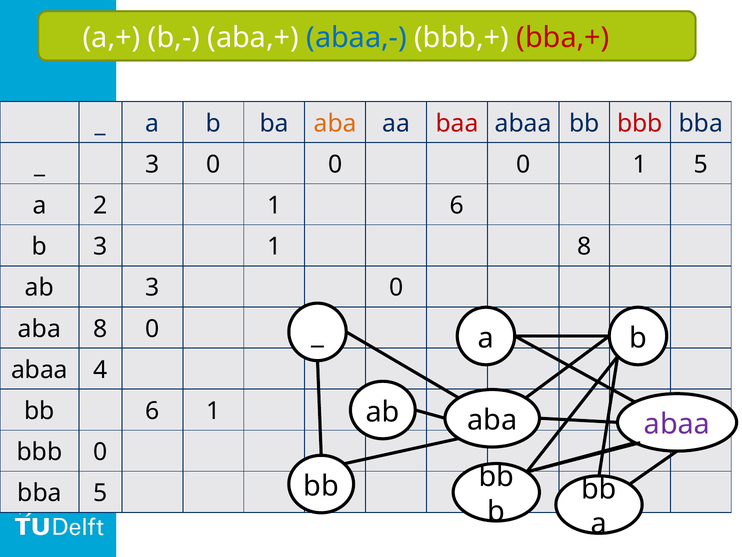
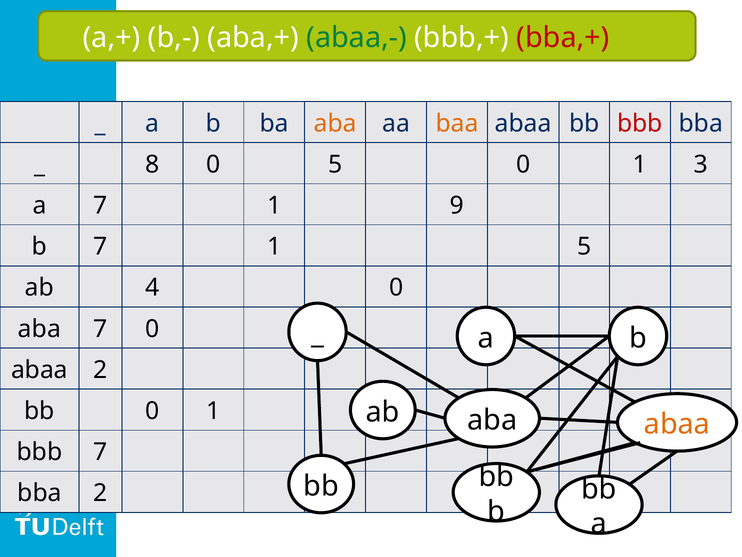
abaa,- colour: blue -> green (357, 38)
baa colour: red -> orange (457, 123)
3: 3 -> 8 (152, 164)
0: 0 -> 5 (335, 164)
1 5: 5 -> 3 (701, 164)
a 2: 2 -> 7 (100, 205)
1 6: 6 -> 9 (457, 205)
b 3: 3 -> 7 (100, 247)
1 8: 8 -> 5 (584, 247)
ab 3: 3 -> 4 (152, 288)
aba 8: 8 -> 7 (100, 329)
abaa 4: 4 -> 2 (100, 370)
bb 6: 6 -> 0 (152, 411)
abaa colour: purple -> orange (677, 424)
bbb 0: 0 -> 7 (100, 452)
bba 5: 5 -> 2 (100, 493)
